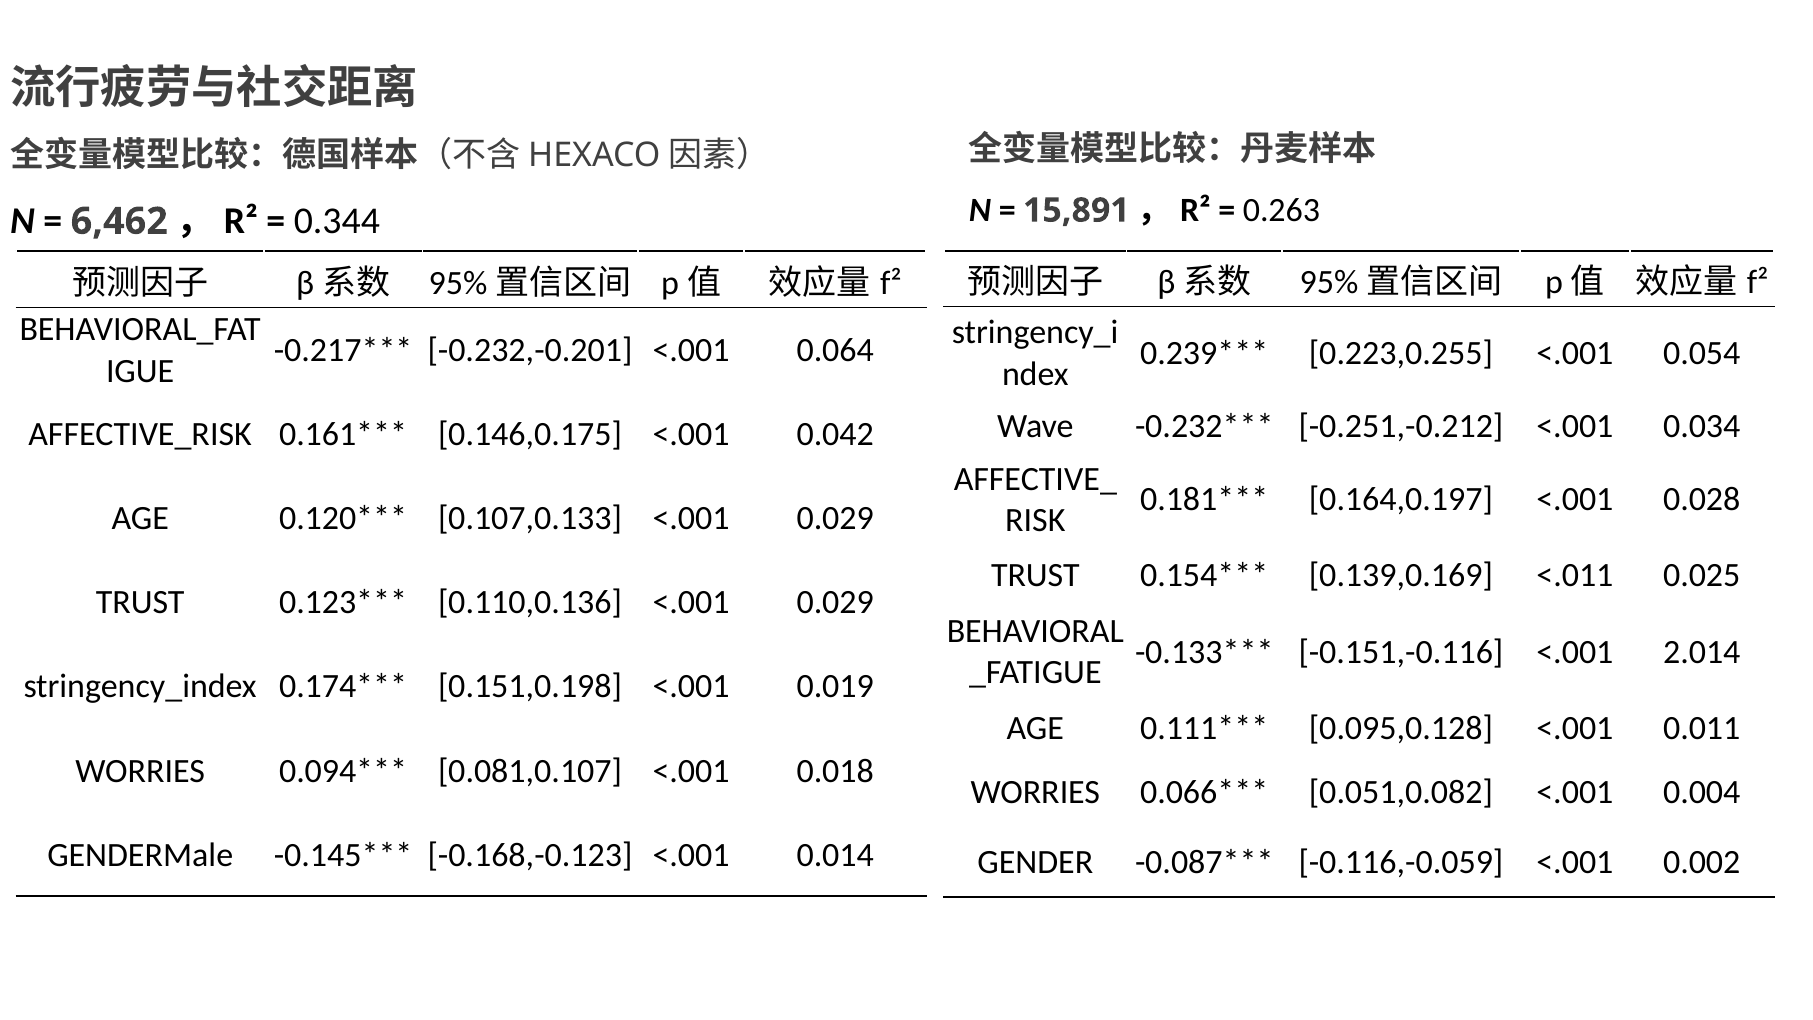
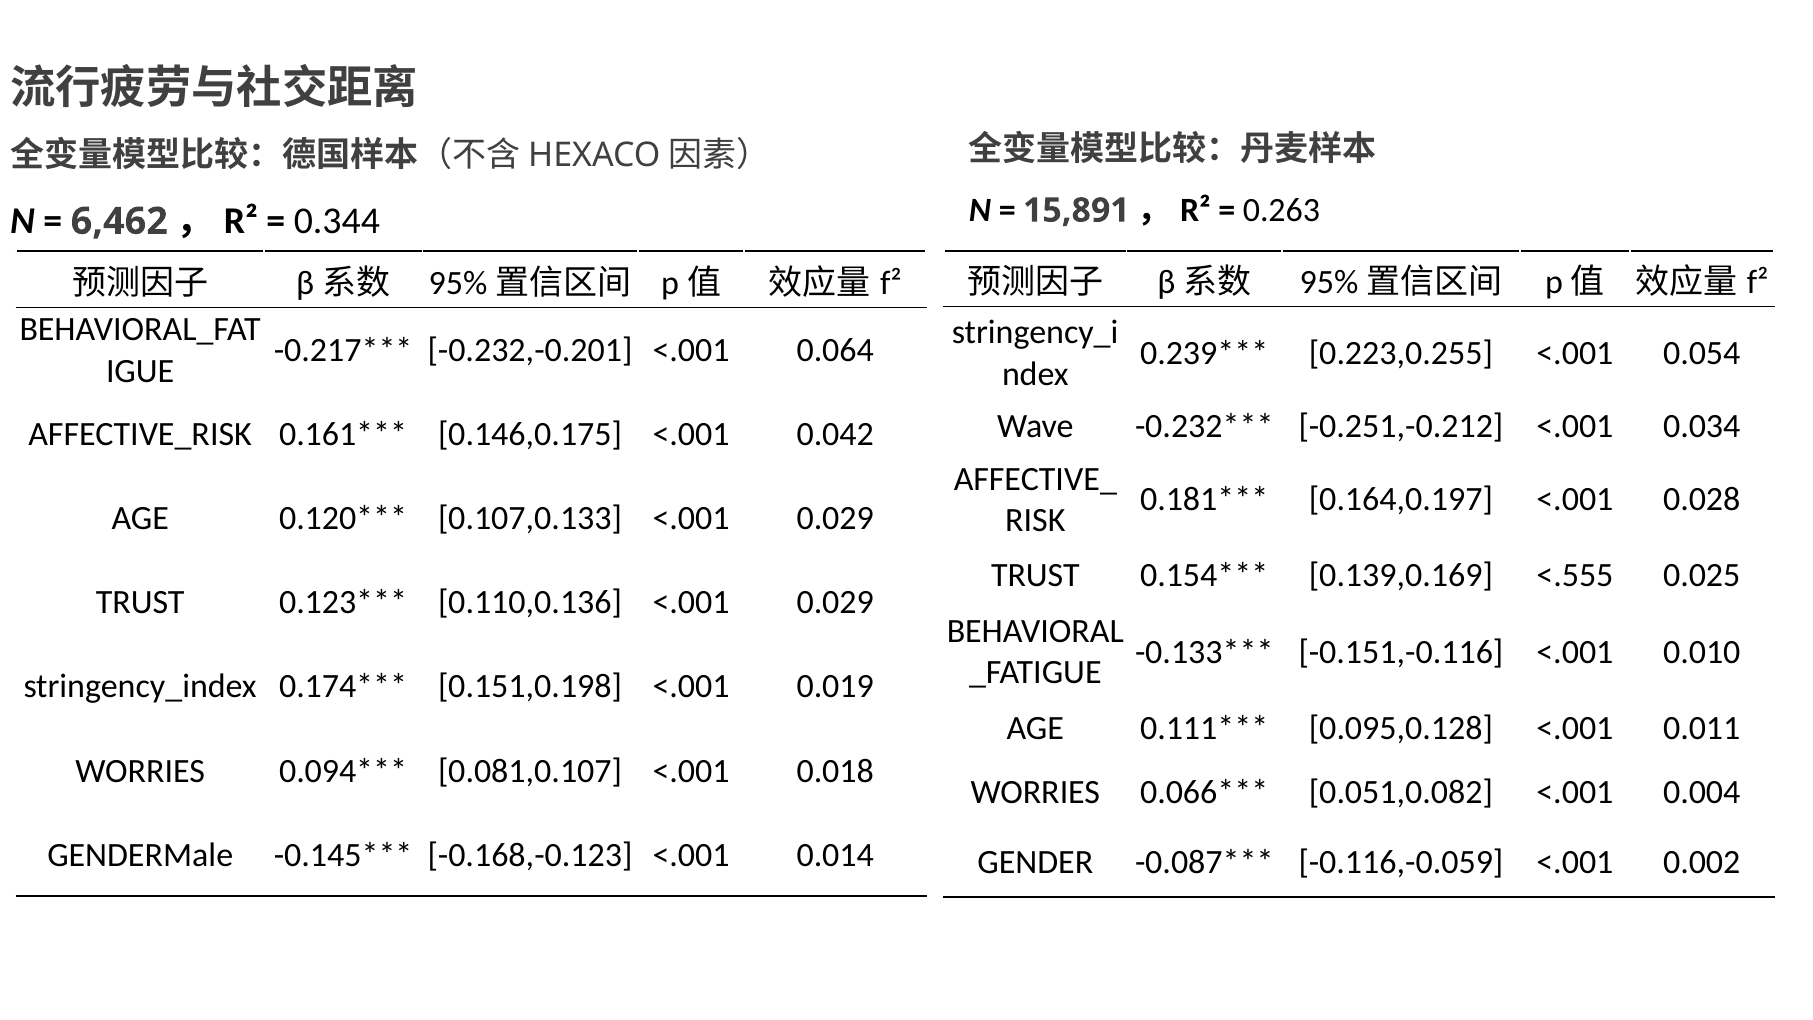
<.011: <.011 -> <.555 (1575, 576)
2.014: 2.014 -> 0.010 (1702, 652)
